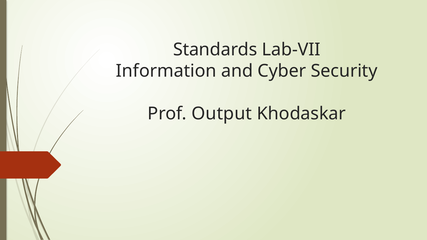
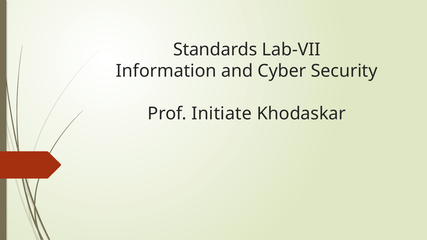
Output: Output -> Initiate (222, 114)
